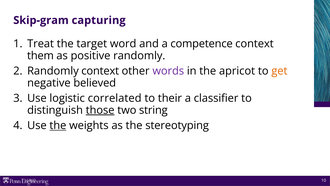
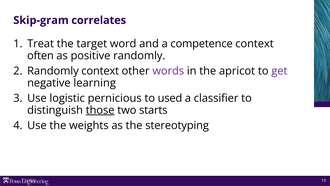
capturing: capturing -> correlates (99, 20)
them: them -> often (40, 56)
get colour: orange -> purple (279, 71)
believed: believed -> learning (95, 83)
correlated: correlated -> pernicious (115, 98)
their: their -> used (170, 98)
string: string -> starts (153, 110)
the underline: present -> none (58, 125)
